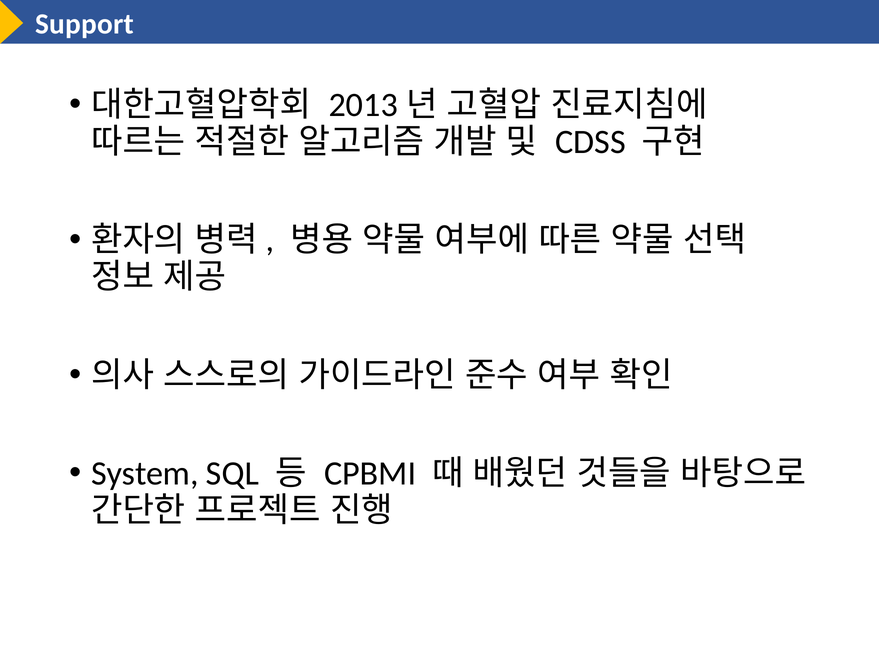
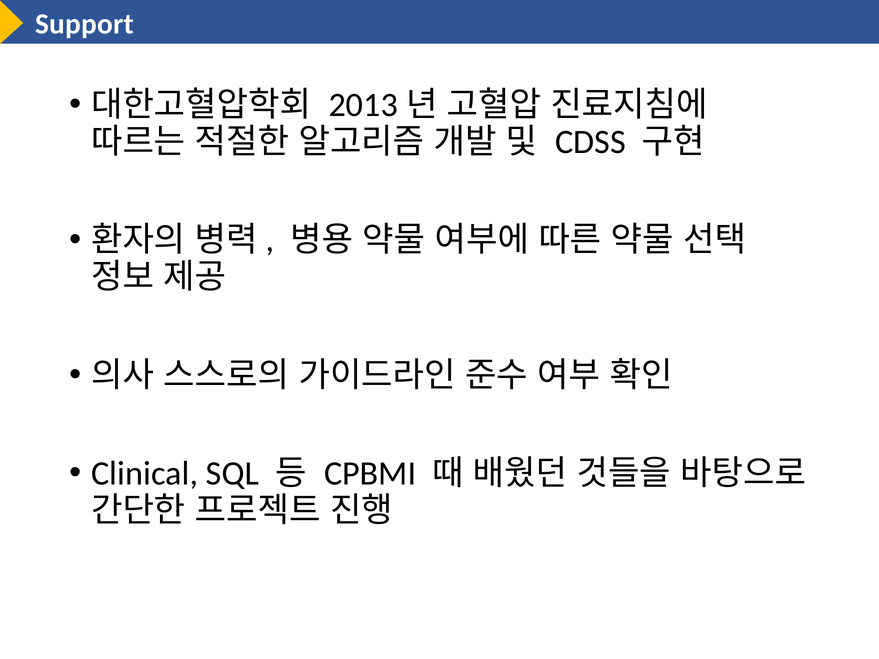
System: System -> Clinical (145, 474)
